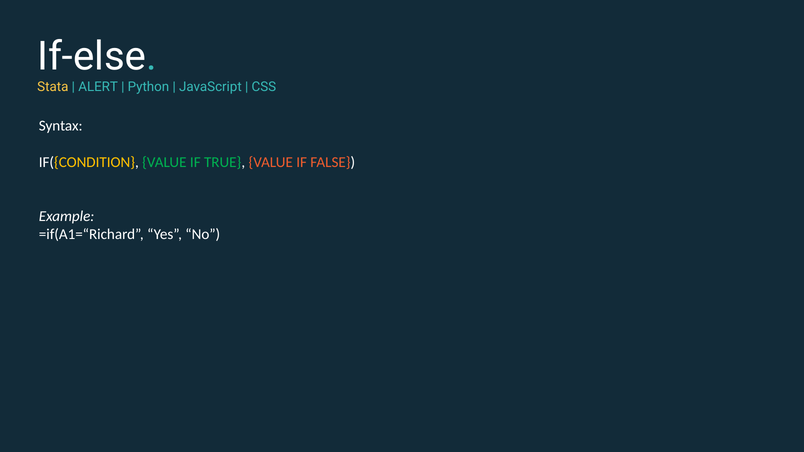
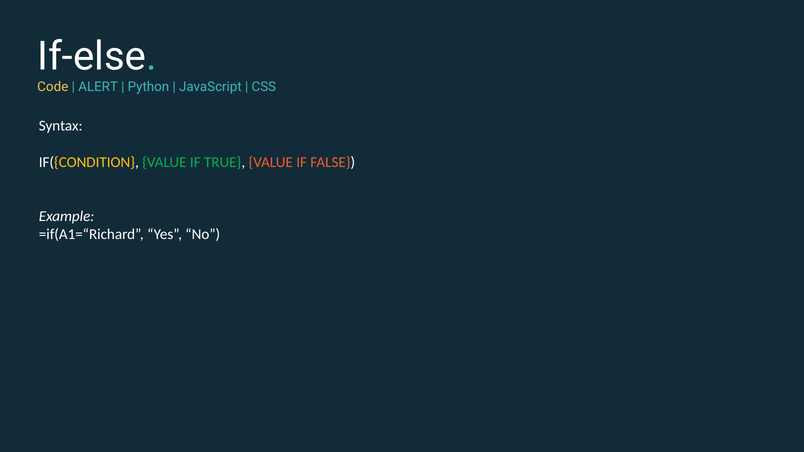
Stata: Stata -> Code (53, 87)
